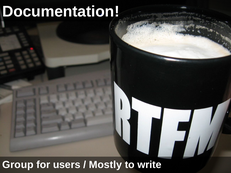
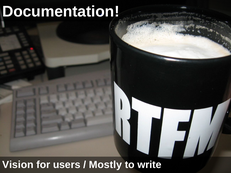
Group: Group -> Vision (18, 165)
